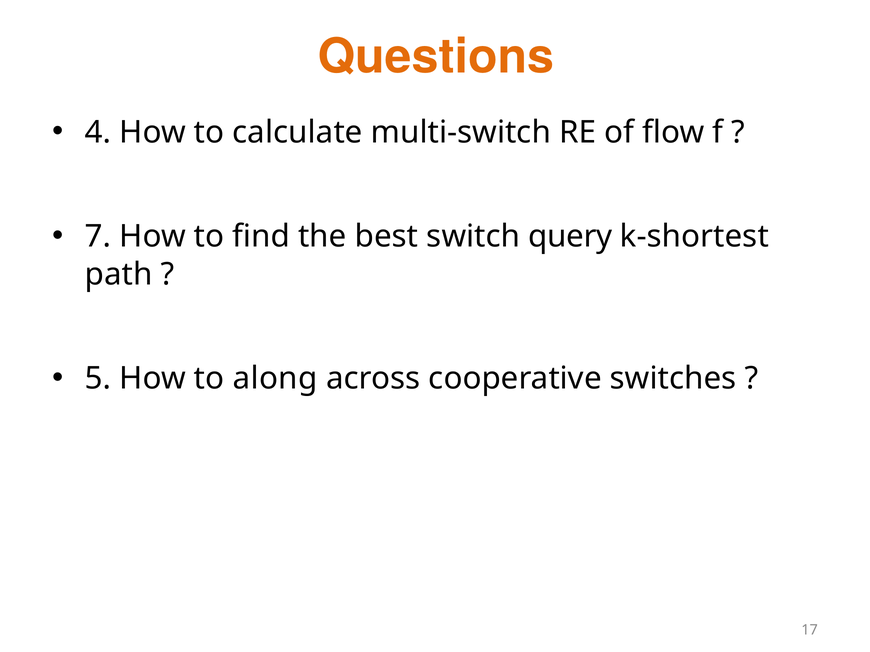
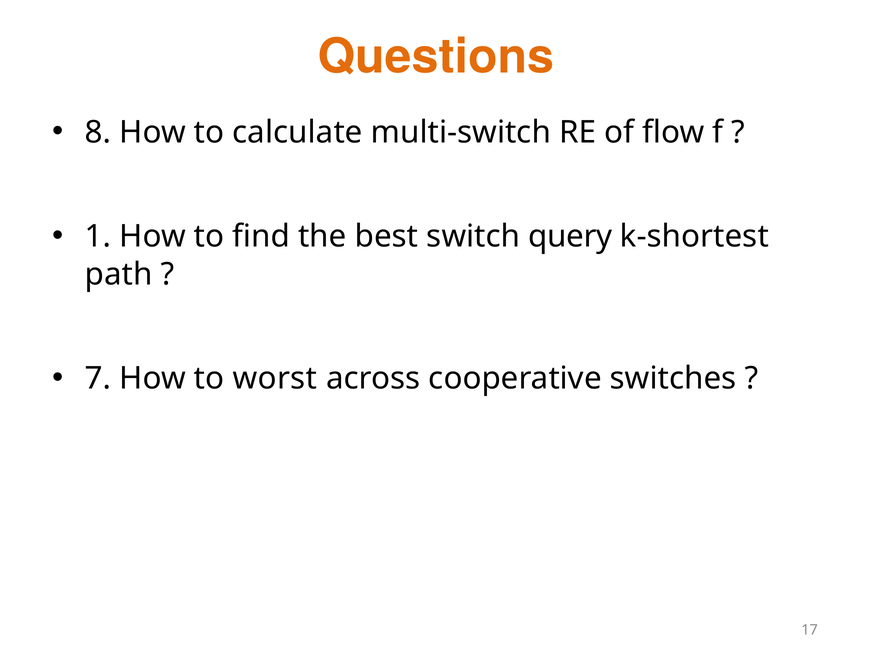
4: 4 -> 8 (98, 132)
7: 7 -> 1 (98, 237)
5: 5 -> 7 (98, 379)
along: along -> worst (275, 379)
